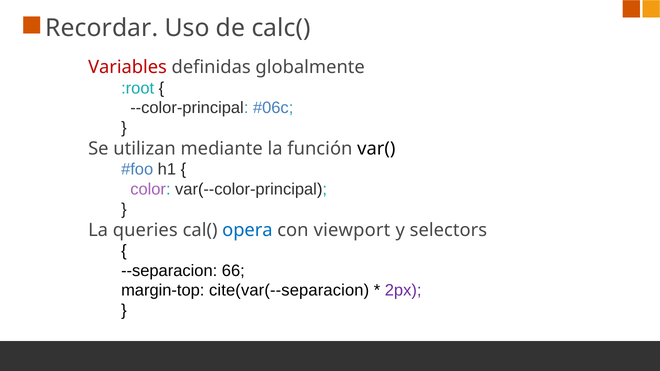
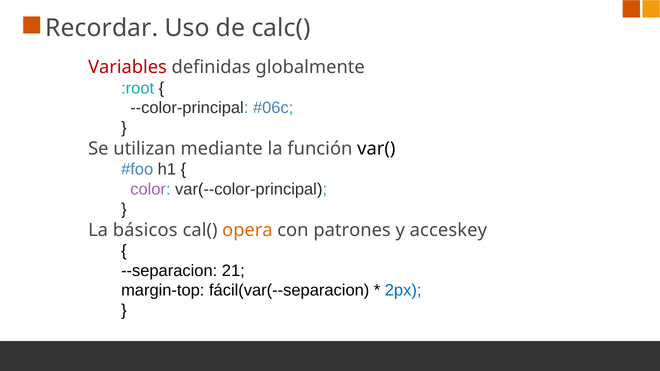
queries: queries -> básicos (145, 230)
opera colour: blue -> orange (247, 230)
viewport: viewport -> patrones (352, 230)
selectors: selectors -> acceskey (448, 230)
66: 66 -> 21 (233, 271)
cite(var(--separacion: cite(var(--separacion -> fácil(var(--separacion (289, 291)
2px colour: purple -> blue (403, 291)
